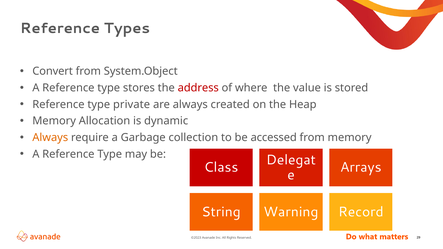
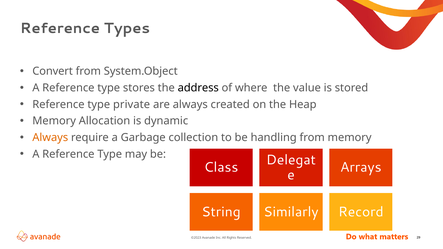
address colour: red -> black (198, 88)
accessed: accessed -> handling (274, 138)
Warning: Warning -> Similarly (291, 212)
